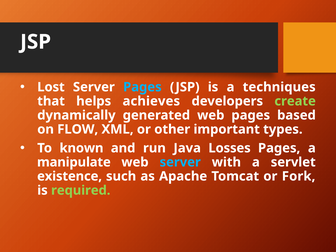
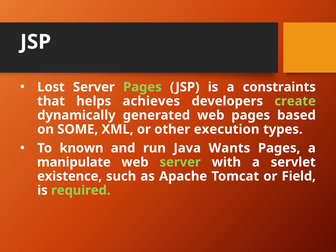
Pages colour: light blue -> light green (142, 87)
techniques: techniques -> constraints (279, 87)
FLOW: FLOW -> SOME (78, 129)
important: important -> execution (227, 129)
Losses: Losses -> Wants (229, 148)
server colour: light blue -> light green (180, 162)
Fork: Fork -> Field (299, 176)
